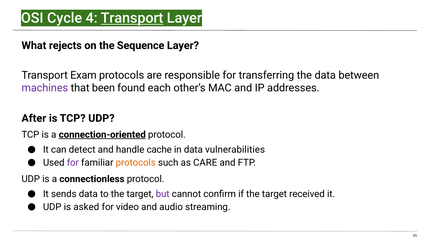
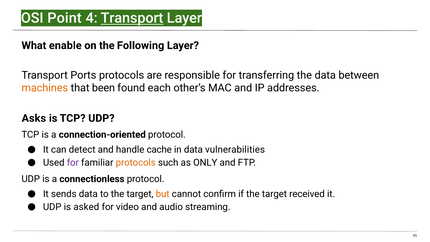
Cycle: Cycle -> Point (65, 18)
rejects: rejects -> enable (65, 45)
Sequence: Sequence -> Following (141, 45)
Exam: Exam -> Ports (83, 75)
machines colour: purple -> orange (45, 88)
After: After -> Asks (34, 118)
connection-oriented underline: present -> none (102, 135)
CARE: CARE -> ONLY (205, 163)
but colour: purple -> orange (163, 194)
